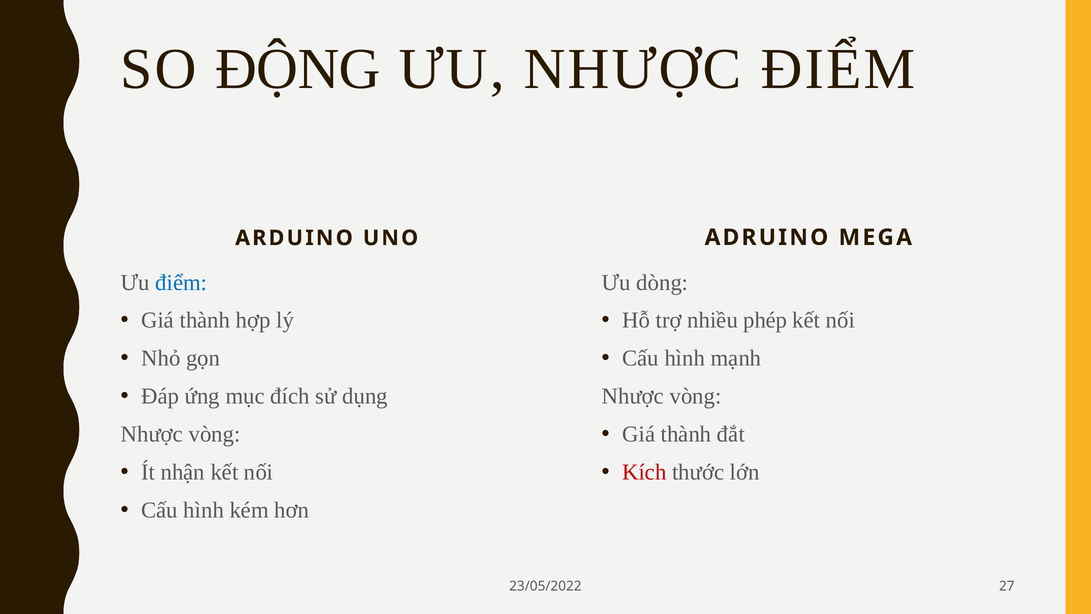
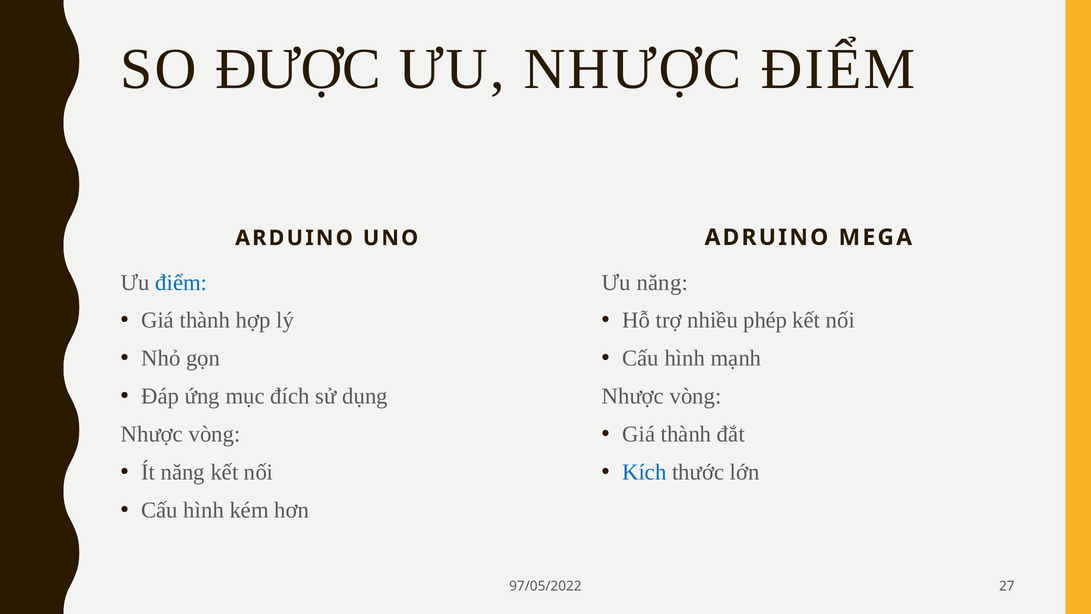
ĐỘNG: ĐỘNG -> ĐƯỢC (298, 69)
Ưu dòng: dòng -> năng (662, 282)
Ít nhận: nhận -> năng (183, 472)
Kích colour: red -> blue (644, 472)
23/05/2022: 23/05/2022 -> 97/05/2022 (545, 586)
